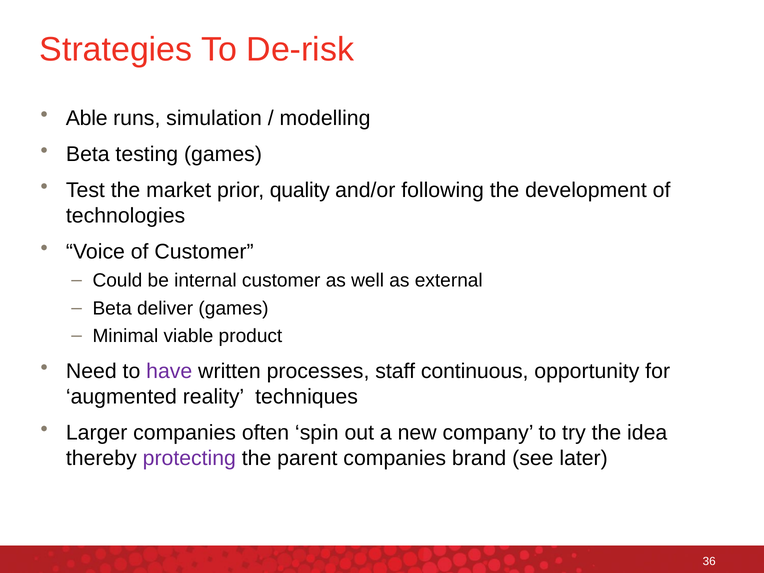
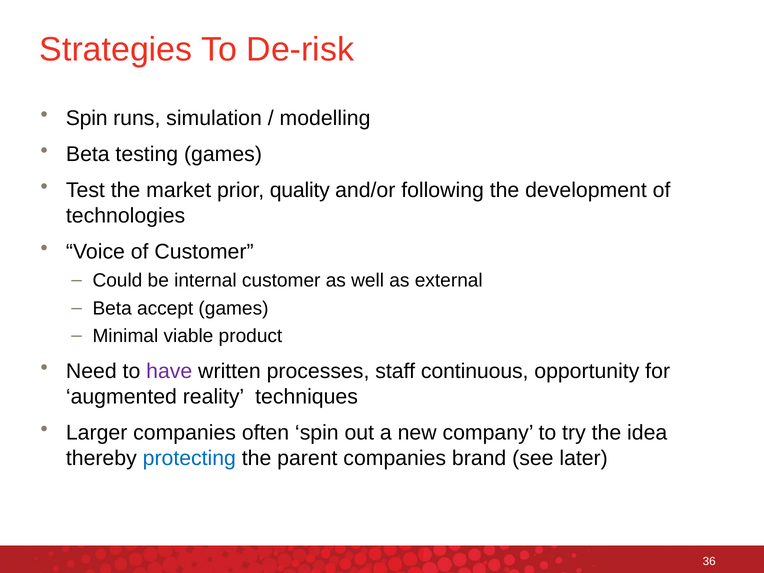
Able: Able -> Spin (87, 118)
deliver: deliver -> accept (165, 308)
protecting colour: purple -> blue (189, 458)
